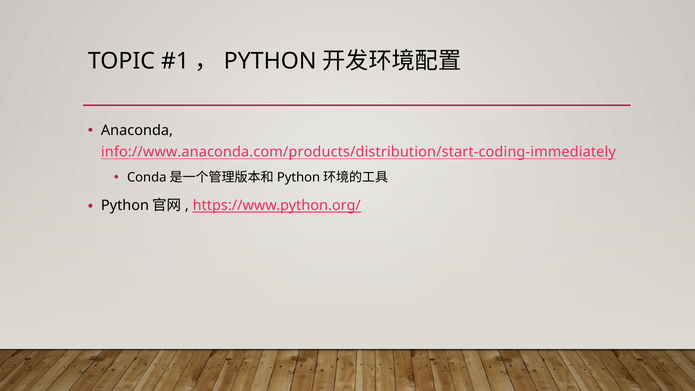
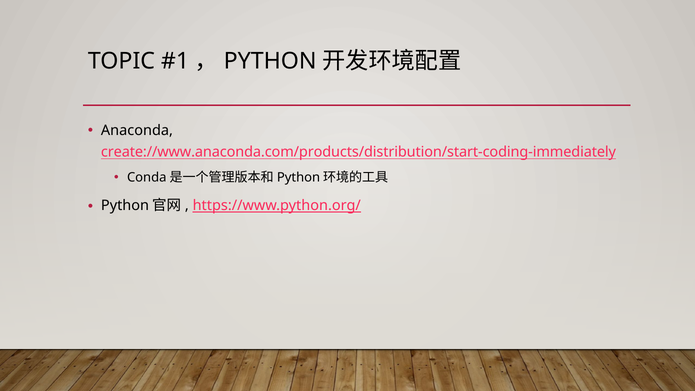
info://www.anaconda.com/products/distribution/start-coding-immediately: info://www.anaconda.com/products/distribution/start-coding-immediately -> create://www.anaconda.com/products/distribution/start-coding-immediately (358, 152)
